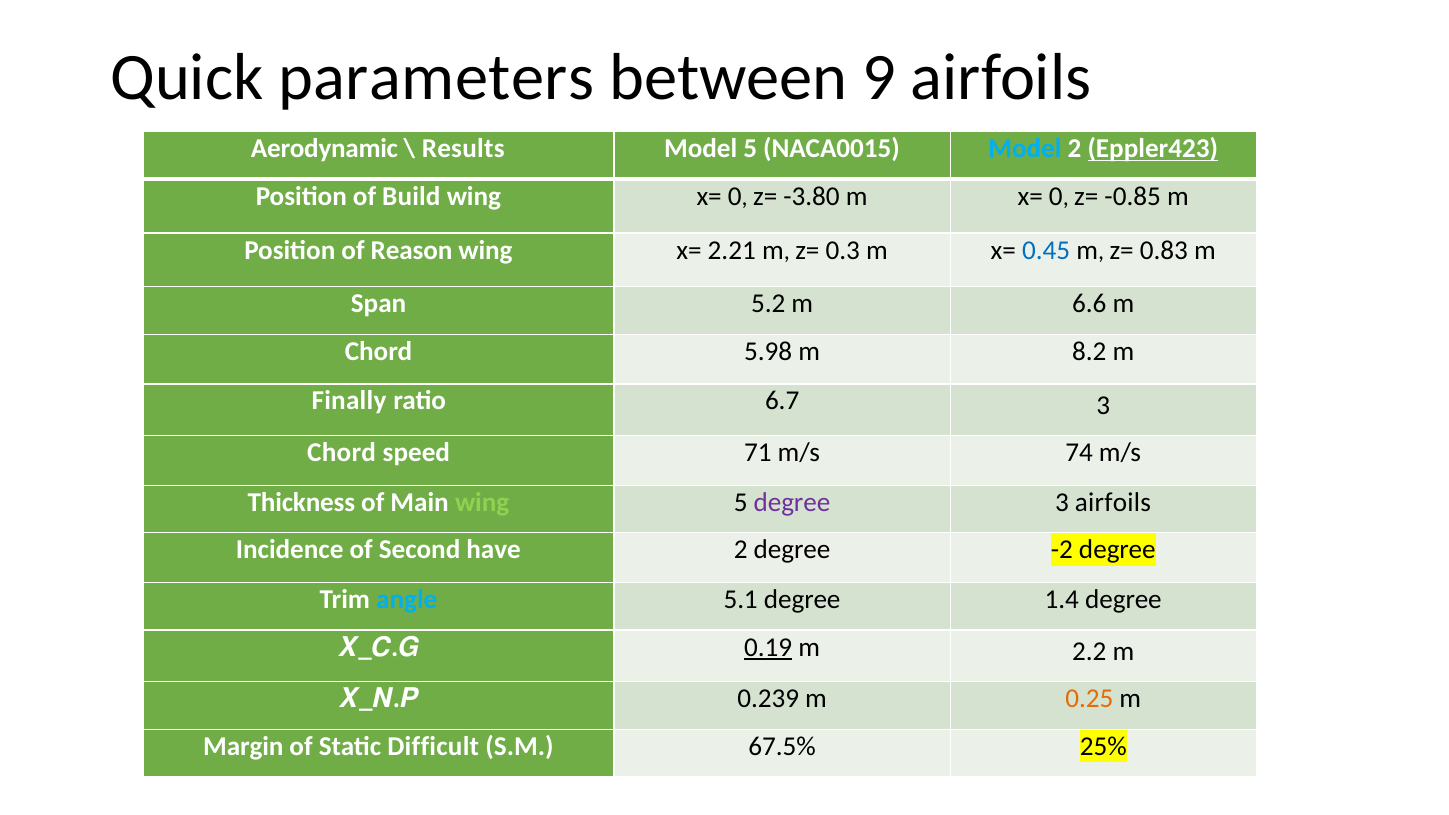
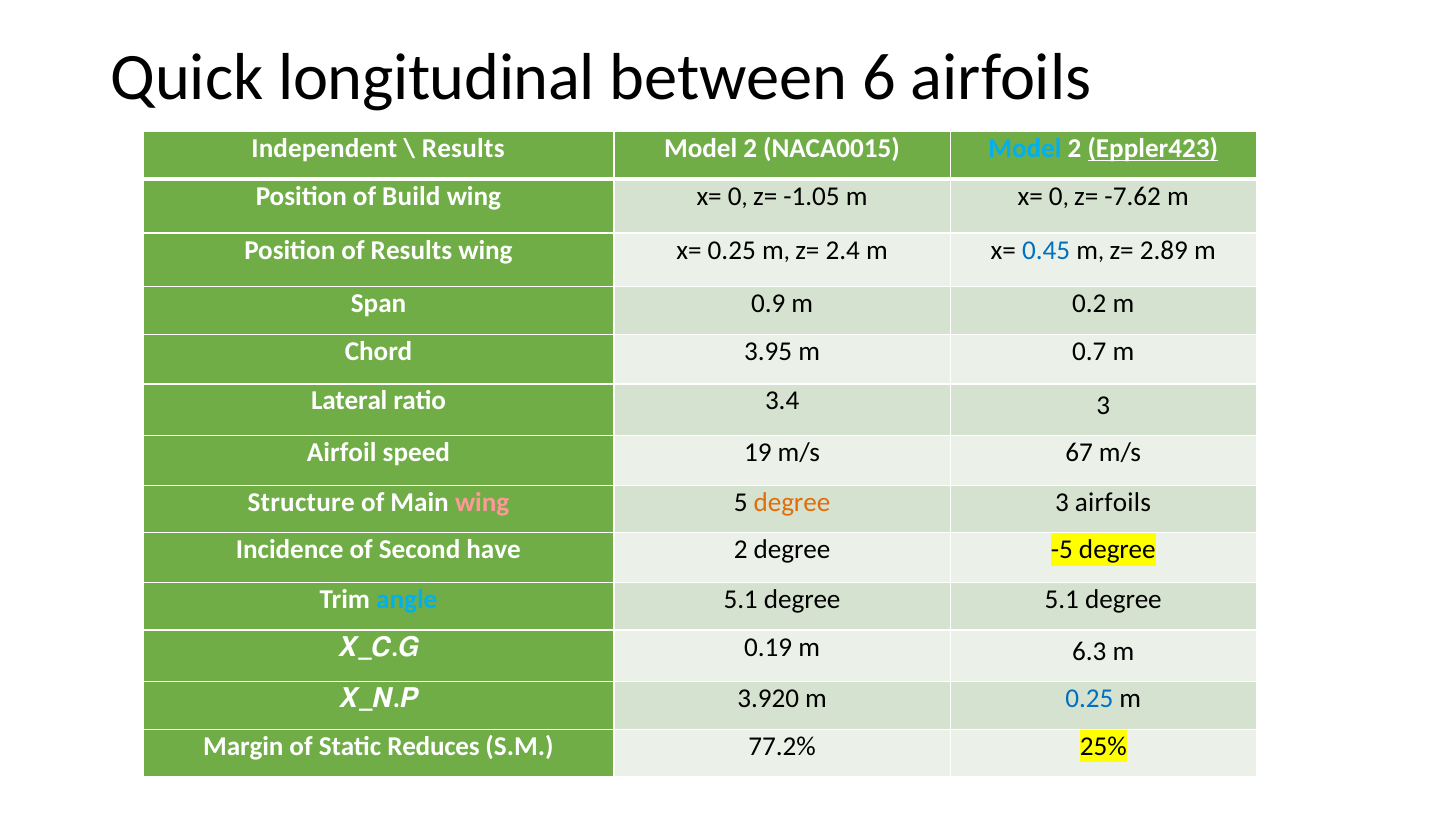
parameters: parameters -> longitudinal (437, 78)
9: 9 -> 6 (879, 78)
Aerodynamic: Aerodynamic -> Independent (324, 149)
5: 5 -> 2 (750, 149)
-3.80: -3.80 -> -1.05 (812, 196)
-0.85: -0.85 -> -7.62 (1133, 196)
of Reason: Reason -> Results (411, 250)
x= 2.21: 2.21 -> 0.25 (732, 250)
0.3: 0.3 -> 2.4 (843, 250)
0.83: 0.83 -> 2.89 (1164, 250)
5.2: 5.2 -> 0.9 (768, 304)
6.6: 6.6 -> 0.2 (1089, 304)
5.98: 5.98 -> 3.95 (768, 351)
8.2: 8.2 -> 0.7 (1089, 351)
Finally: Finally -> Lateral (349, 401)
6.7: 6.7 -> 3.4 (782, 401)
Chord: Chord -> Airfoil (342, 452)
71: 71 -> 19 (758, 452)
74: 74 -> 67 (1079, 452)
Thickness: Thickness -> Structure (301, 502)
wing colour: light green -> pink (482, 502)
degree colour: purple -> orange (792, 502)
-2: -2 -> -5 (1062, 550)
degree 1.4: 1.4 -> 5.1 (1062, 599)
0.19 underline: present -> none (768, 647)
2.2: 2.2 -> 6.3 (1089, 652)
0.239: 0.239 -> 3.920 (768, 699)
0.25 colour: orange -> blue (1089, 699)
Difficult: Difficult -> Reduces (433, 746)
67.5%: 67.5% -> 77.2% (782, 746)
